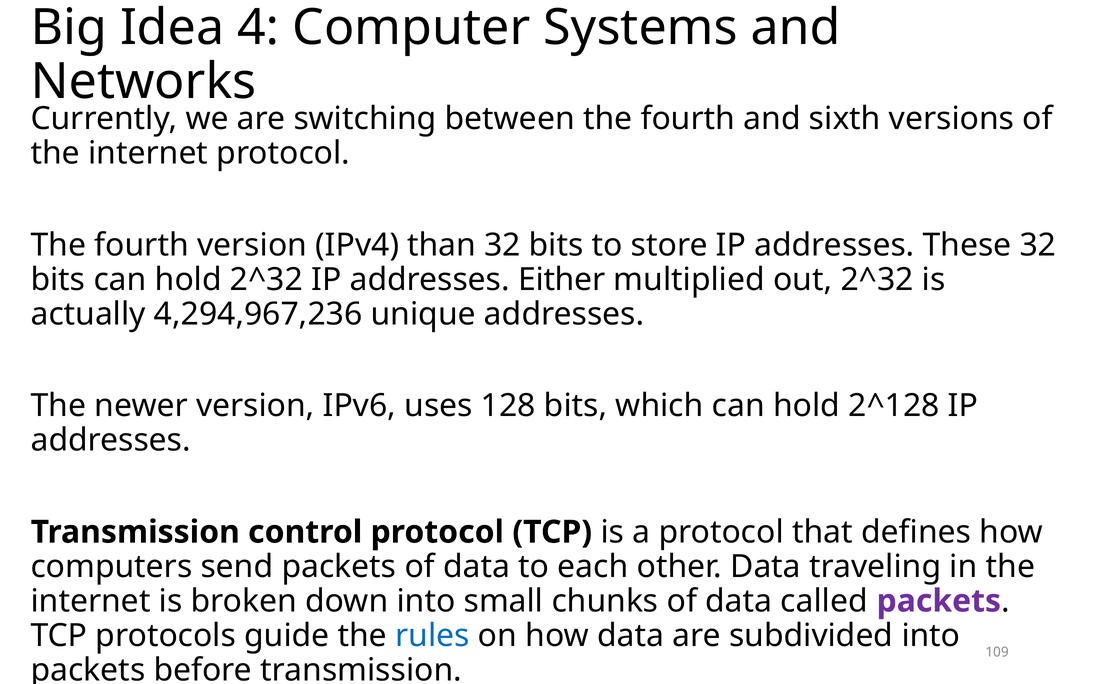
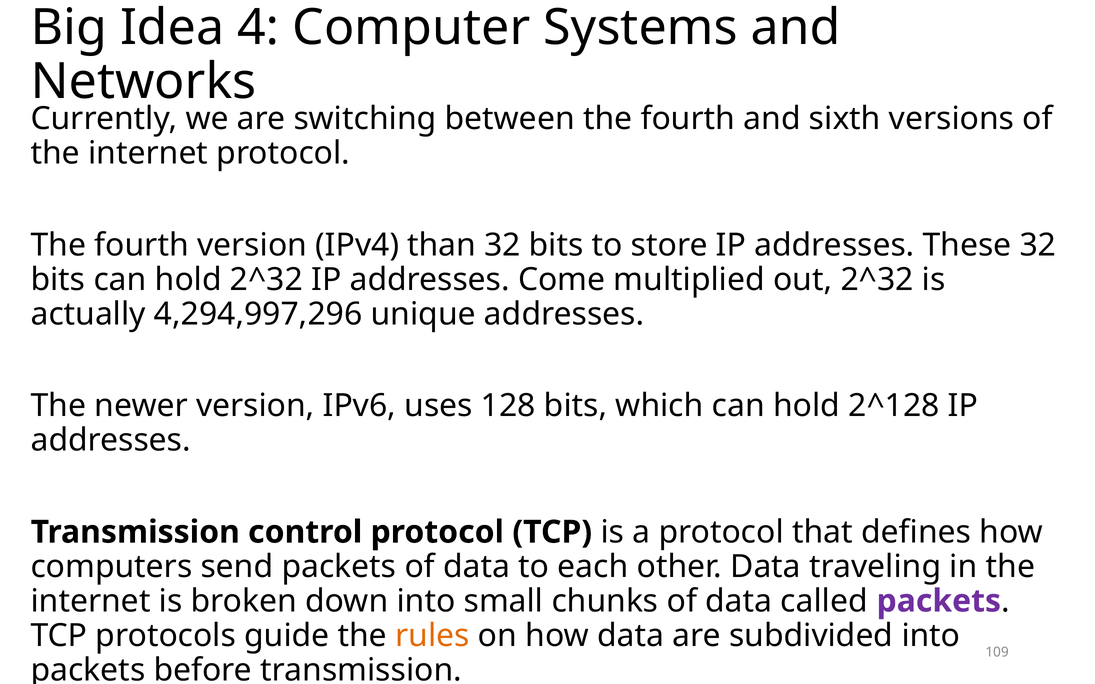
Either: Either -> Come (562, 280)
4,294,967,236: 4,294,967,236 -> 4,294,997,296 (258, 314)
rules colour: blue -> orange (432, 636)
